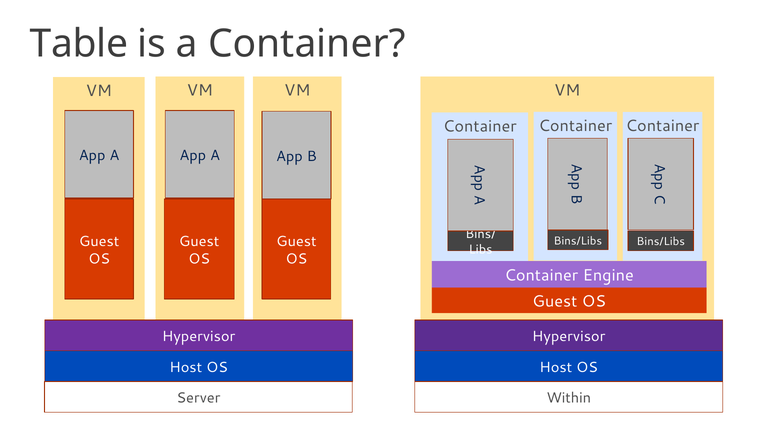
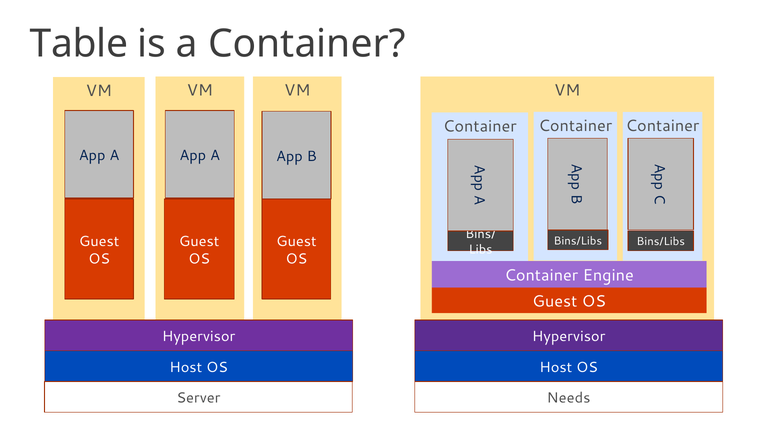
Within: Within -> Needs (569, 398)
